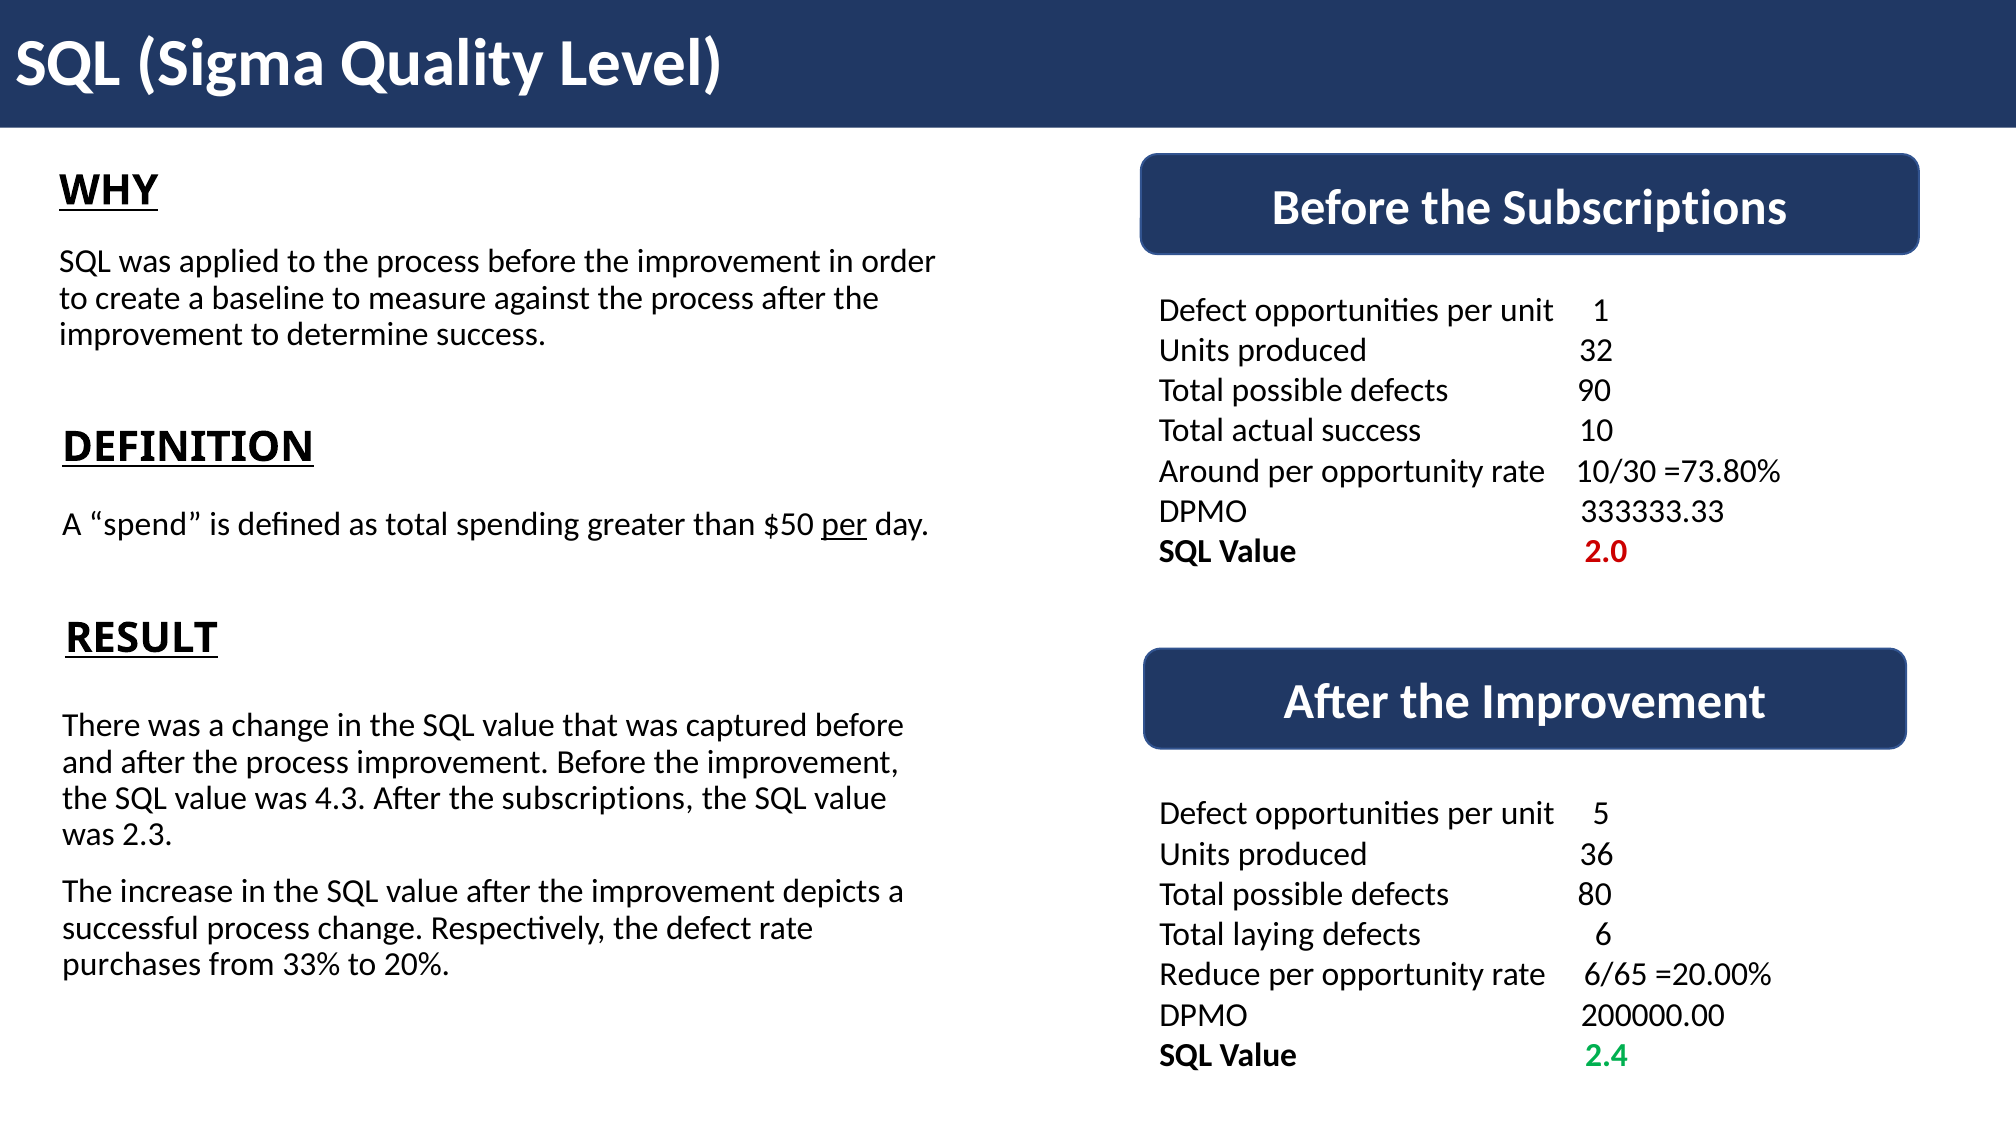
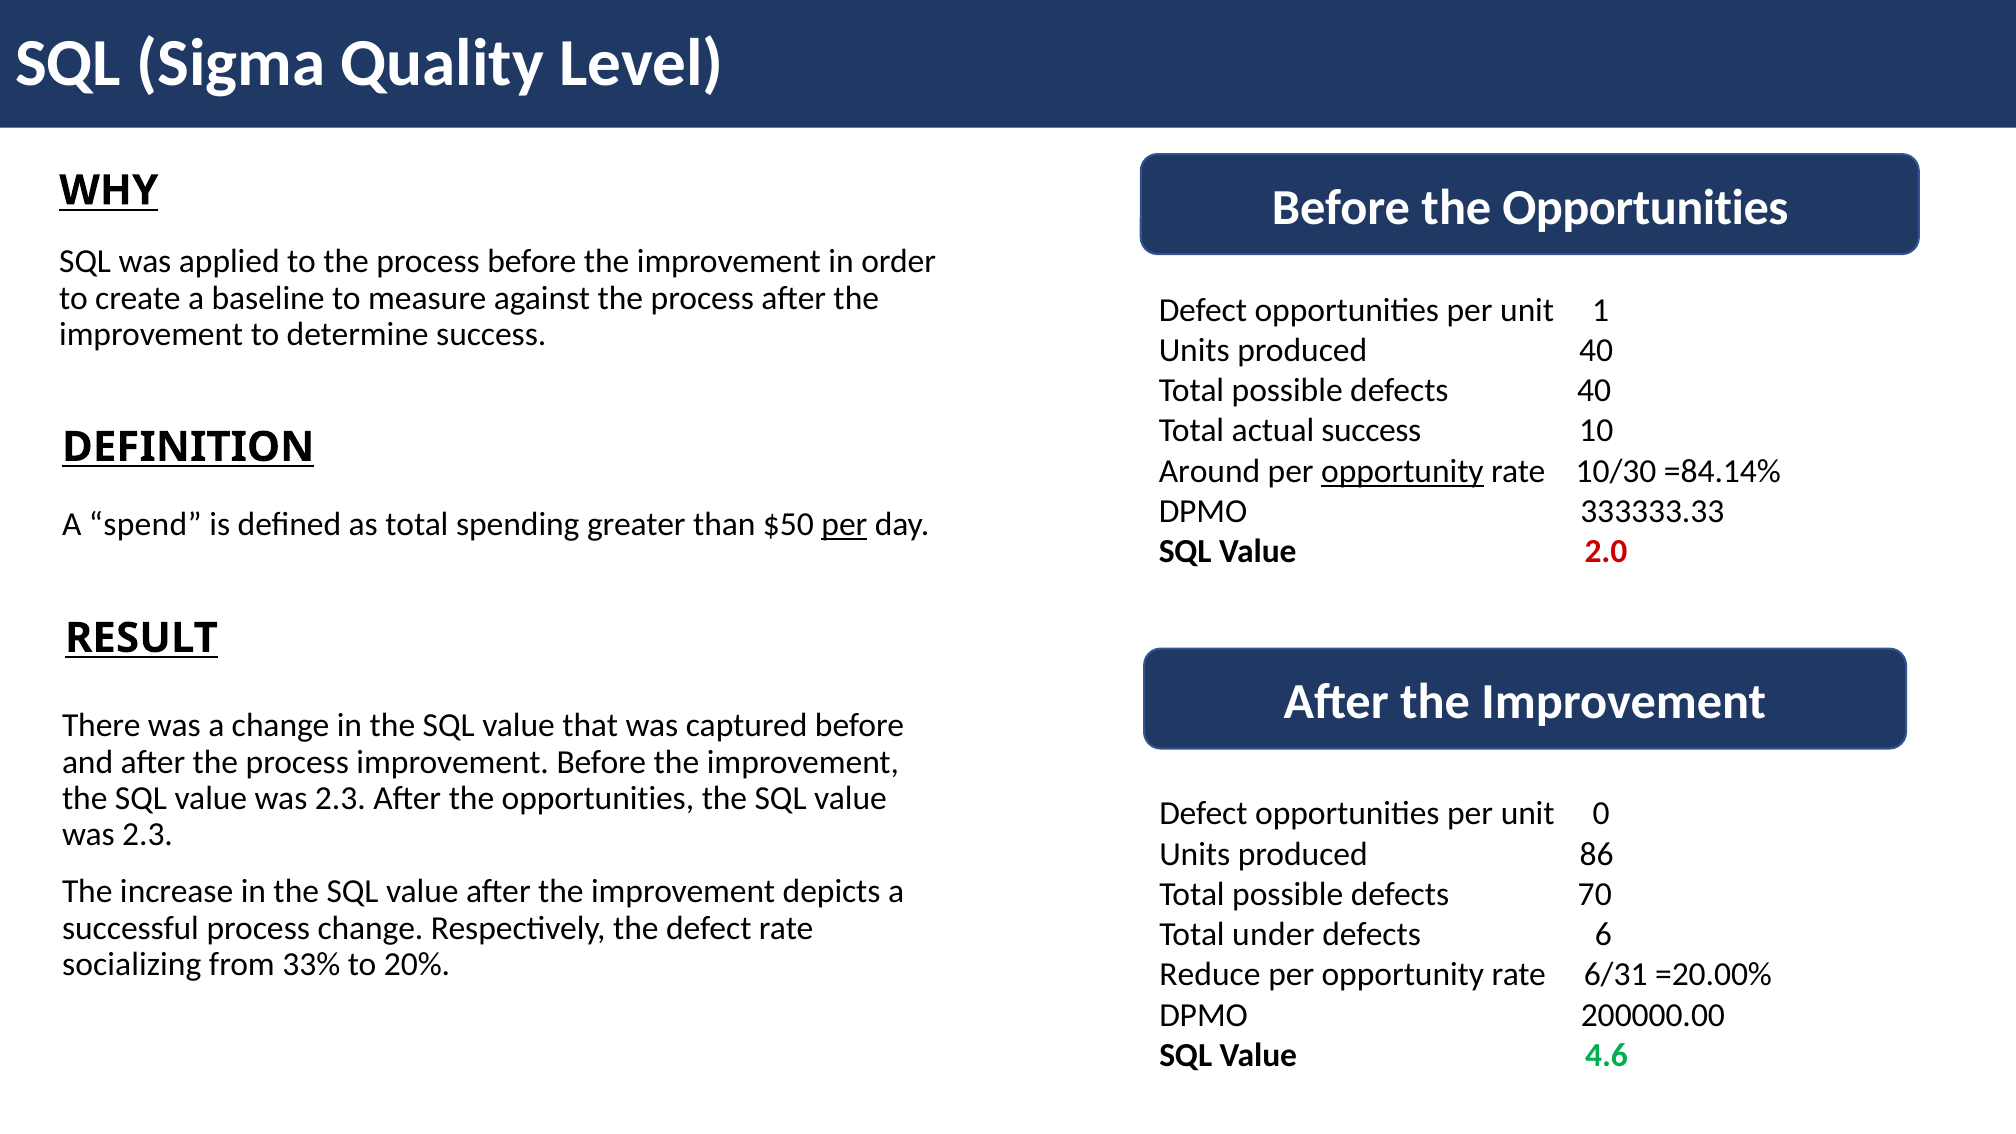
Before the Subscriptions: Subscriptions -> Opportunities (1645, 208)
produced 32: 32 -> 40 (1596, 350)
defects 90: 90 -> 40 (1594, 391)
opportunity underline: none -> present (1402, 471)
=73.80%: =73.80% -> =84.14% (1722, 471)
4.3: 4.3 -> 2.3 (340, 798)
After the subscriptions: subscriptions -> opportunities (598, 798)
5: 5 -> 0 (1601, 814)
36: 36 -> 86 (1597, 854)
80: 80 -> 70 (1595, 894)
laying: laying -> under (1273, 935)
purchases: purchases -> socializing (132, 964)
6/65: 6/65 -> 6/31 (1616, 975)
2.4: 2.4 -> 4.6 (1607, 1055)
